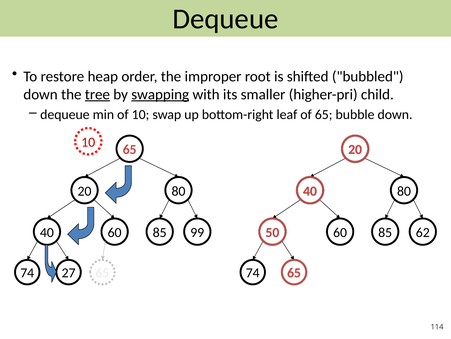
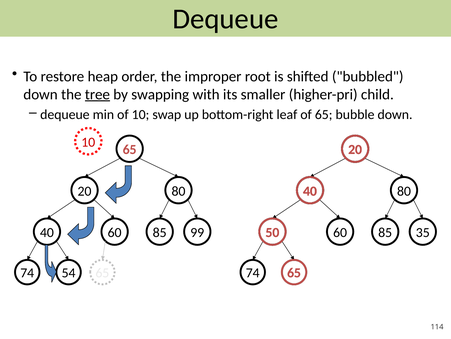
swapping underline: present -> none (160, 94)
62: 62 -> 35 (423, 232)
27: 27 -> 54 (69, 272)
